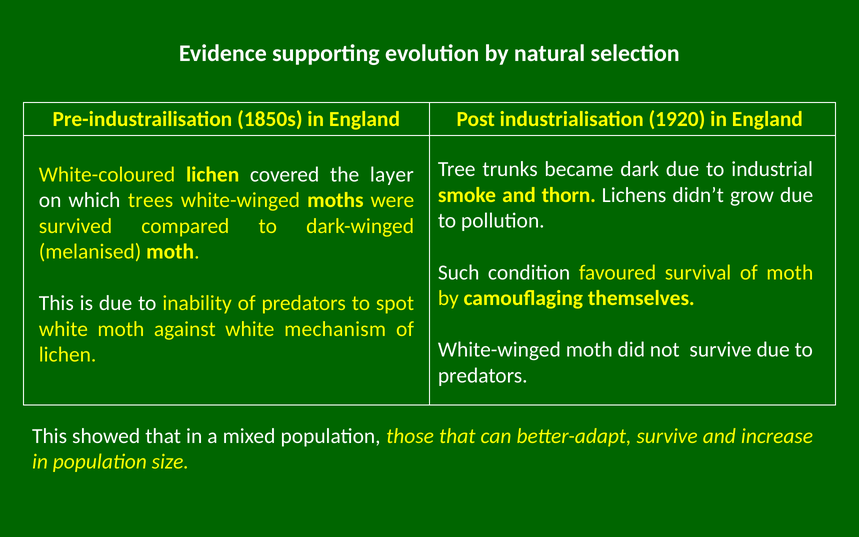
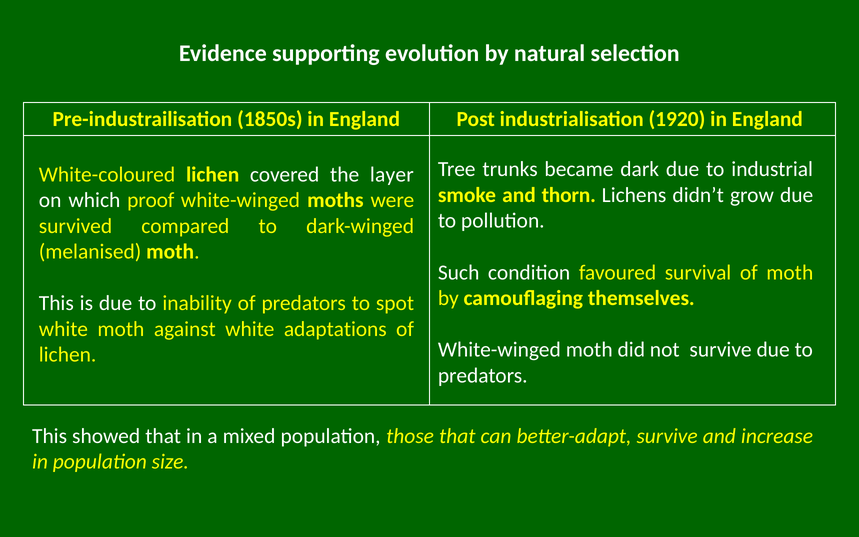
trees: trees -> proof (151, 200)
mechanism: mechanism -> adaptations (335, 329)
